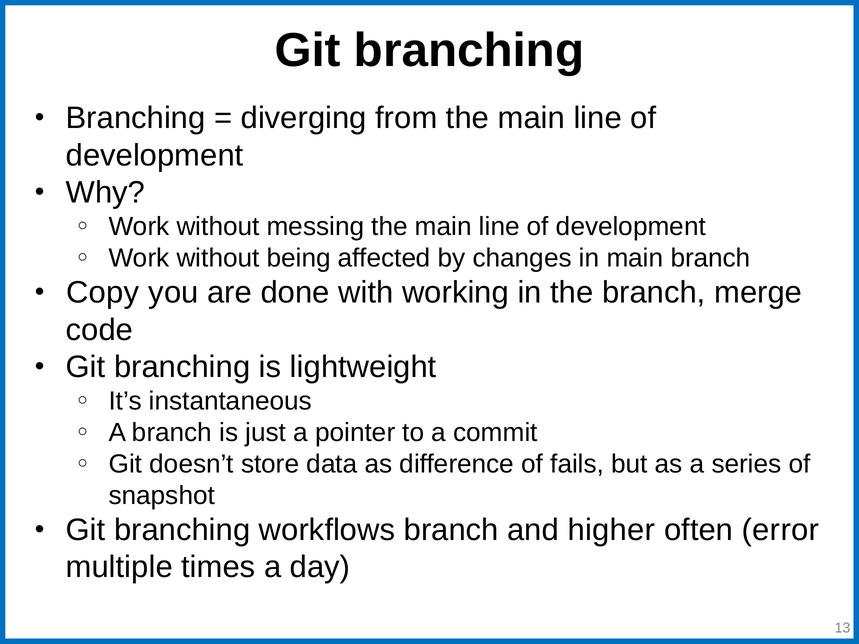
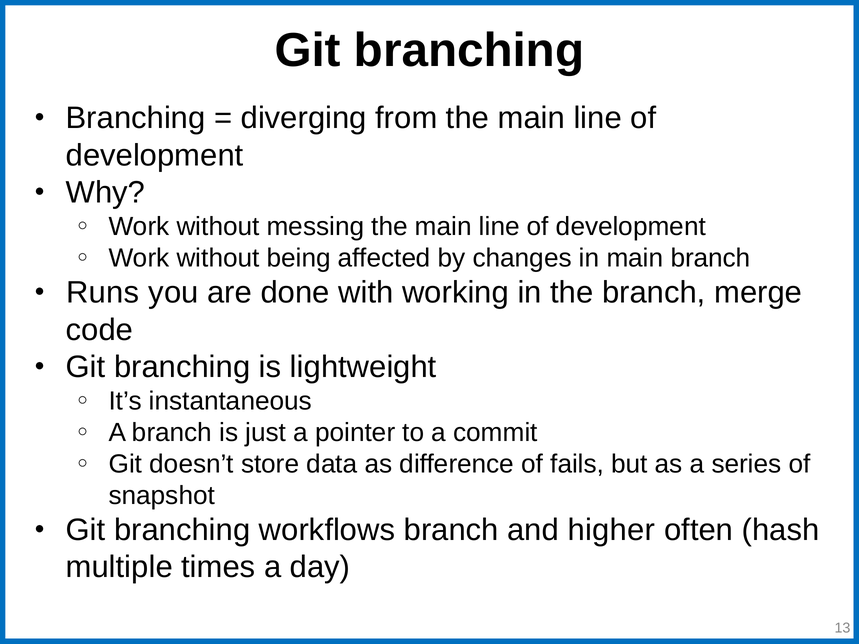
Copy: Copy -> Runs (103, 293)
error: error -> hash (781, 530)
